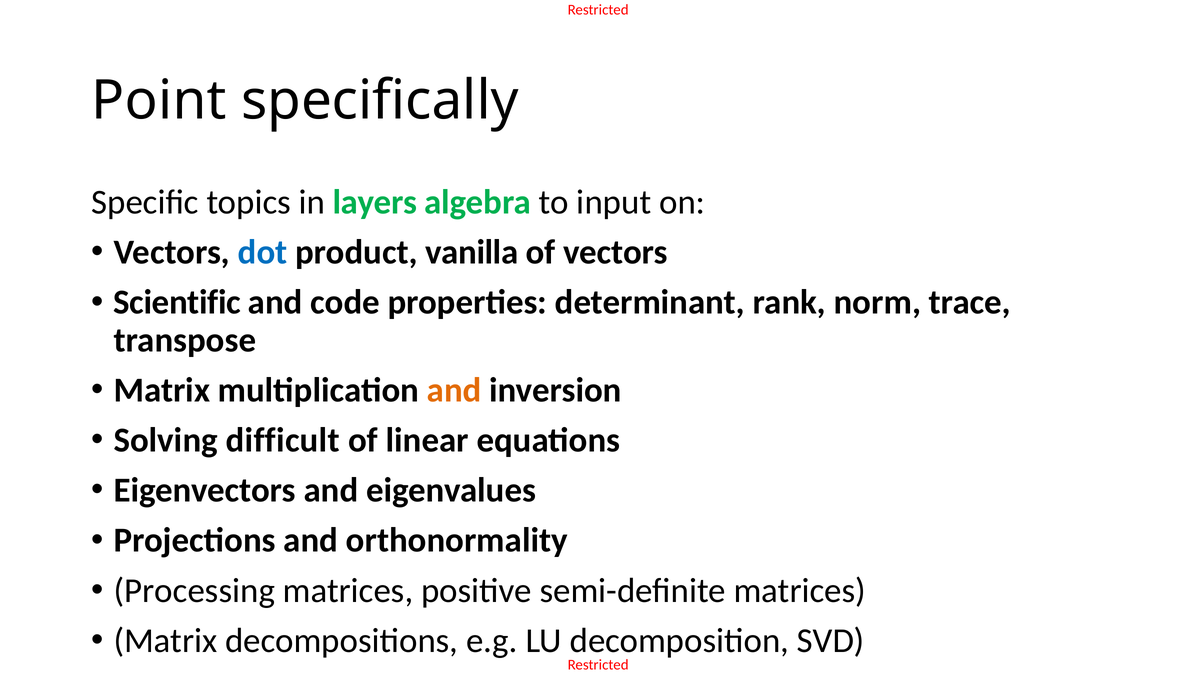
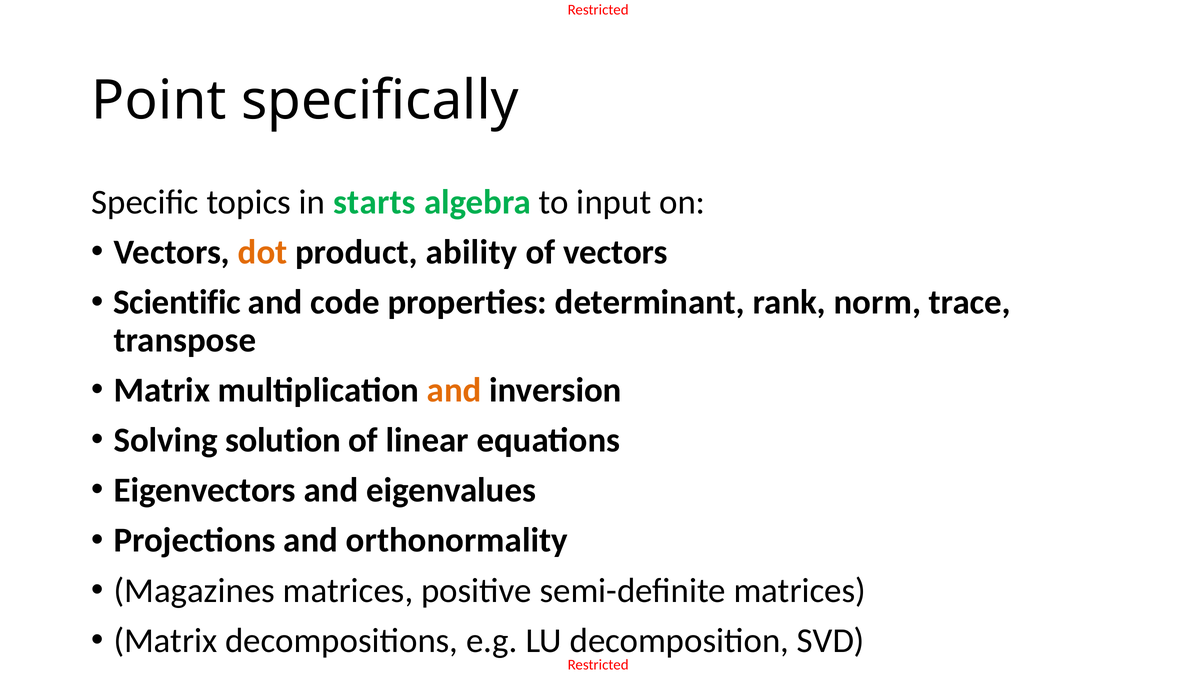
layers: layers -> starts (375, 202)
dot colour: blue -> orange (263, 252)
vanilla: vanilla -> ability (471, 252)
difficult: difficult -> solution (283, 440)
Processing: Processing -> Magazines (194, 591)
